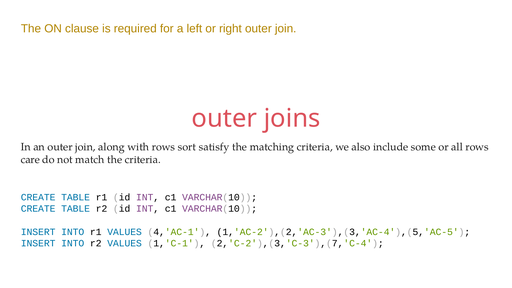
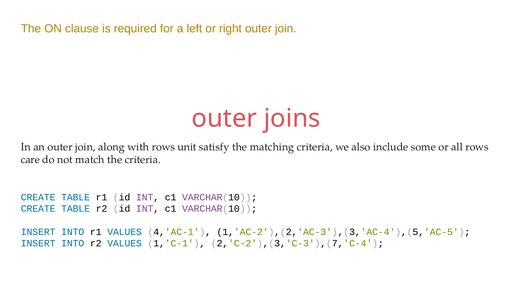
sort: sort -> unit (187, 147)
